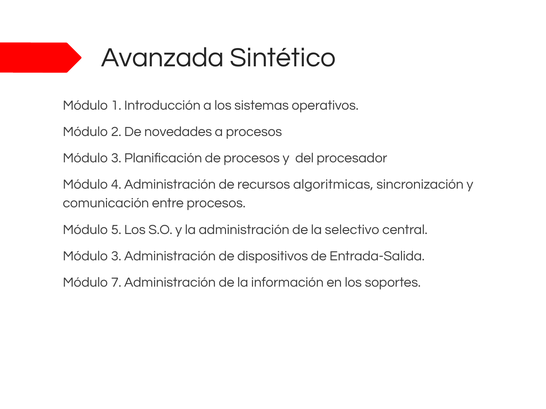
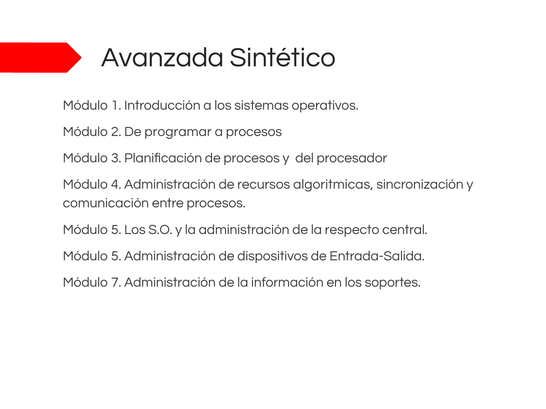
novedades: novedades -> programar (178, 132)
selectivo: selectivo -> respecto (352, 230)
3: 3 -> 5 (116, 256)
